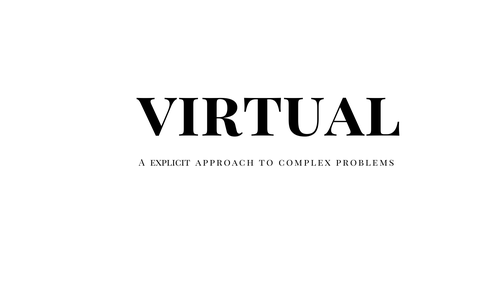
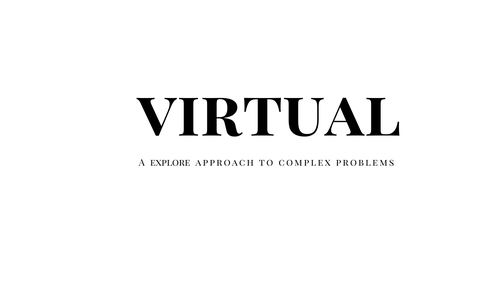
explicit: explicit -> explore (170, 163)
